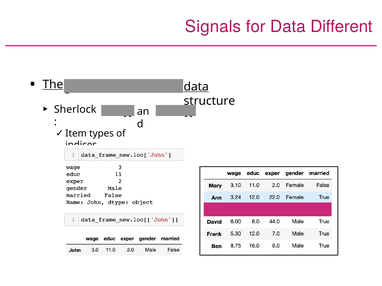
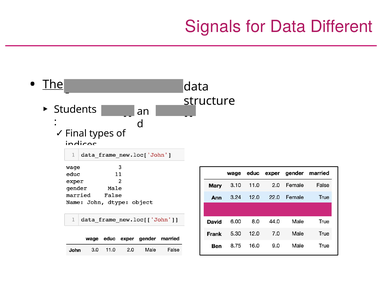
data underline: present -> none (196, 87)
Sherlock: Sherlock -> Students (75, 110)
Item: Item -> Final (76, 134)
